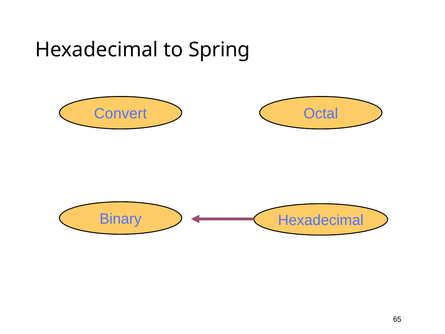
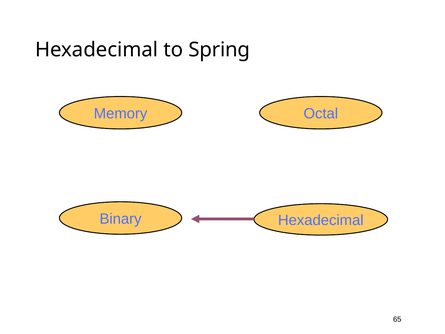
Convert: Convert -> Memory (121, 114)
